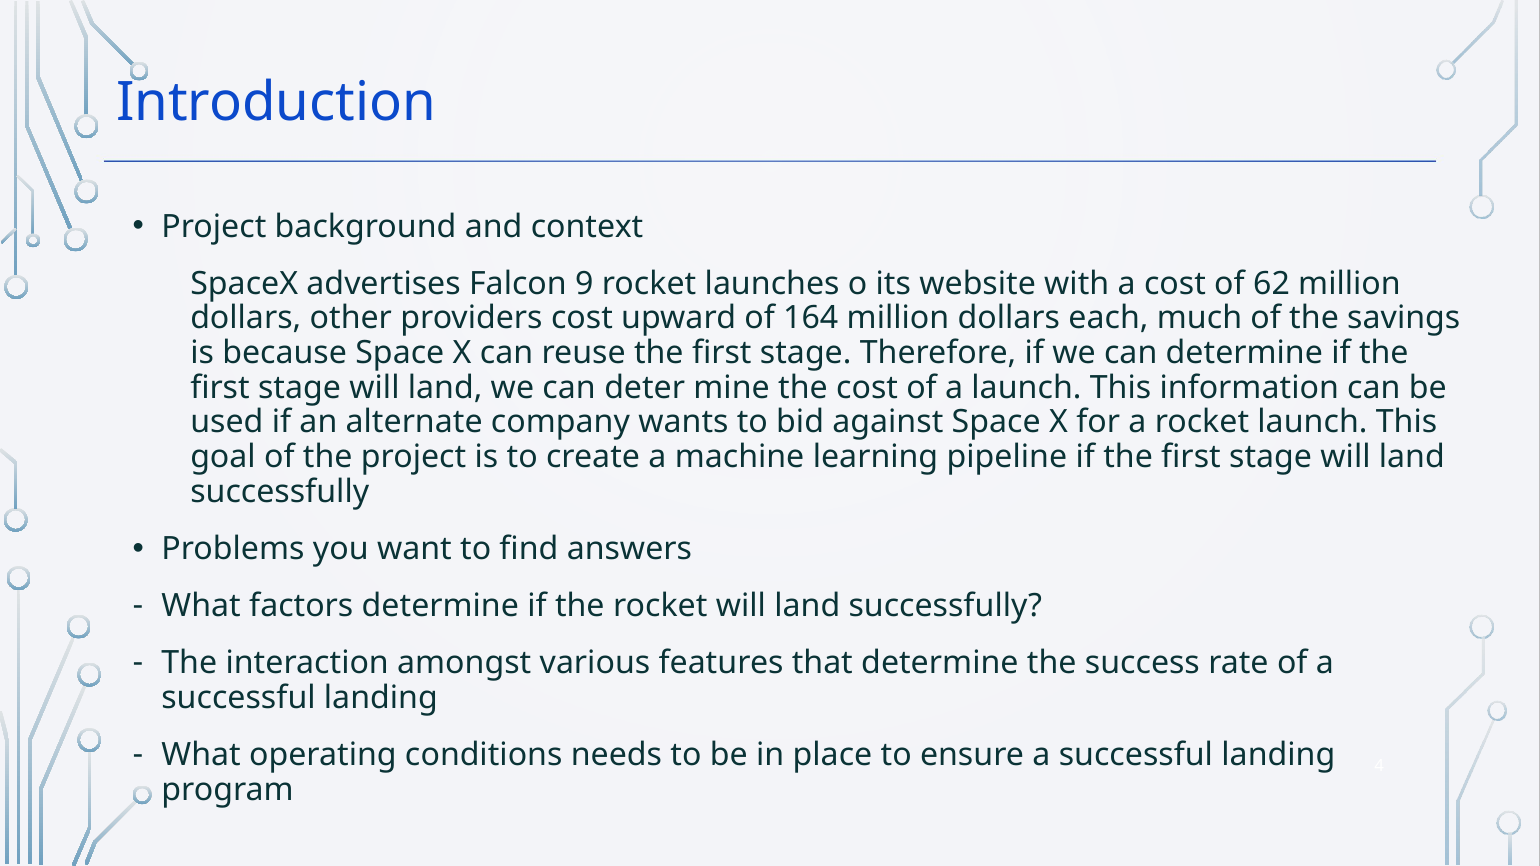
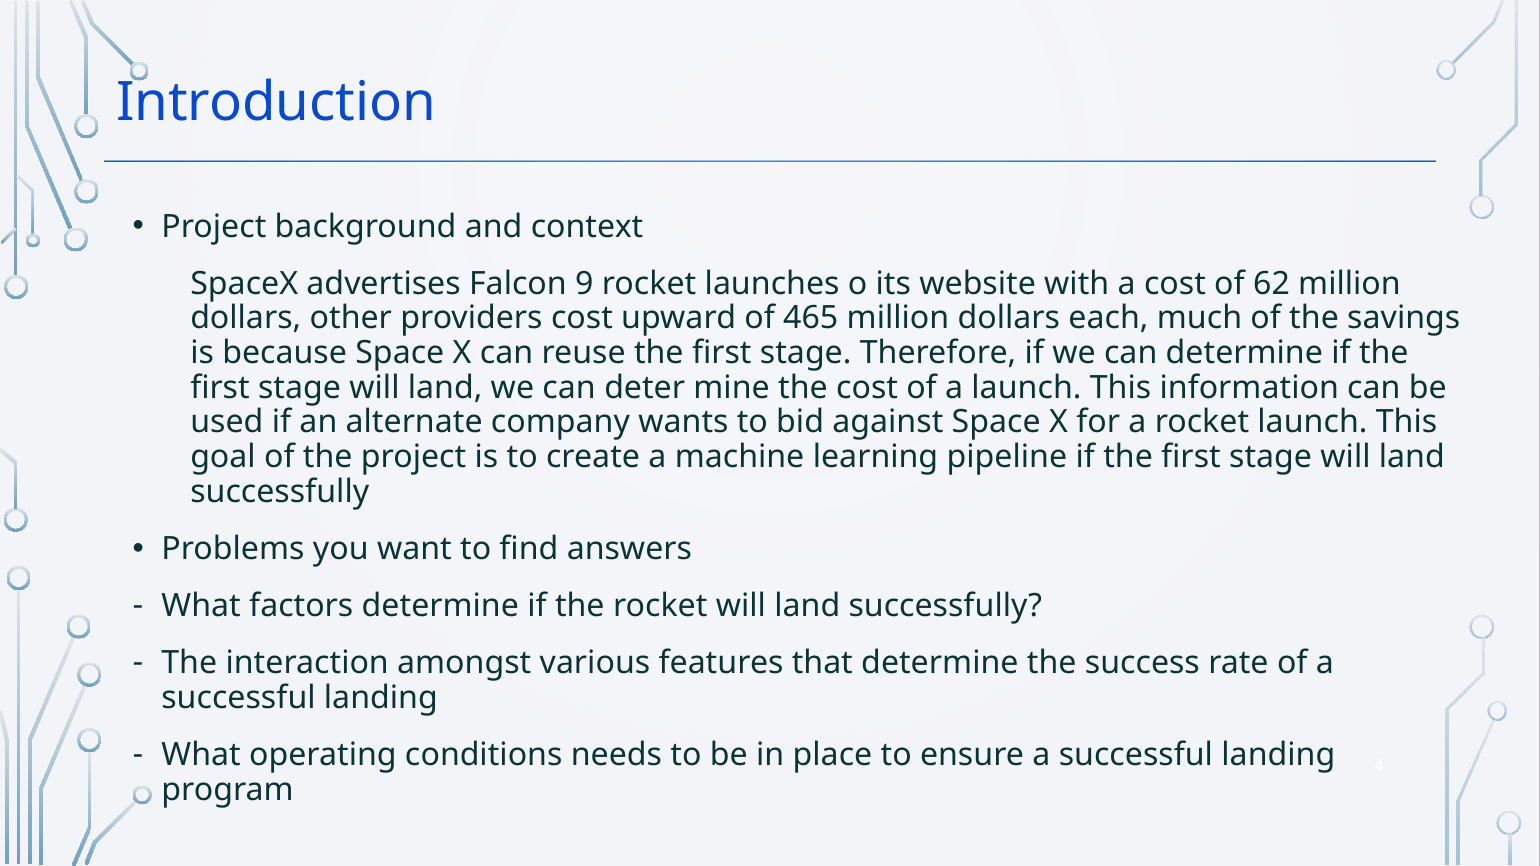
164: 164 -> 465 (811, 318)
